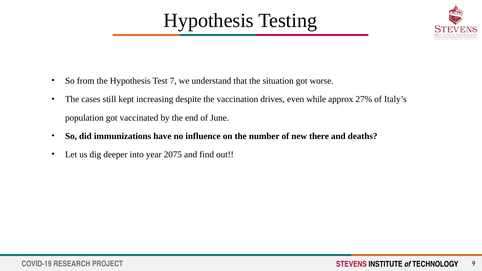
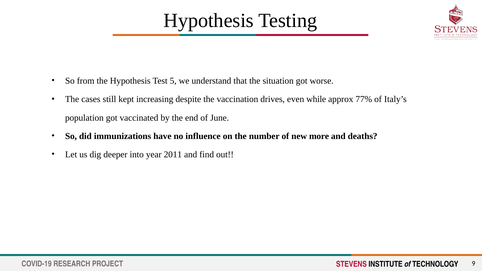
7: 7 -> 5 (173, 81)
27%: 27% -> 77% (364, 99)
there: there -> more (319, 136)
2075: 2075 -> 2011 (173, 155)
